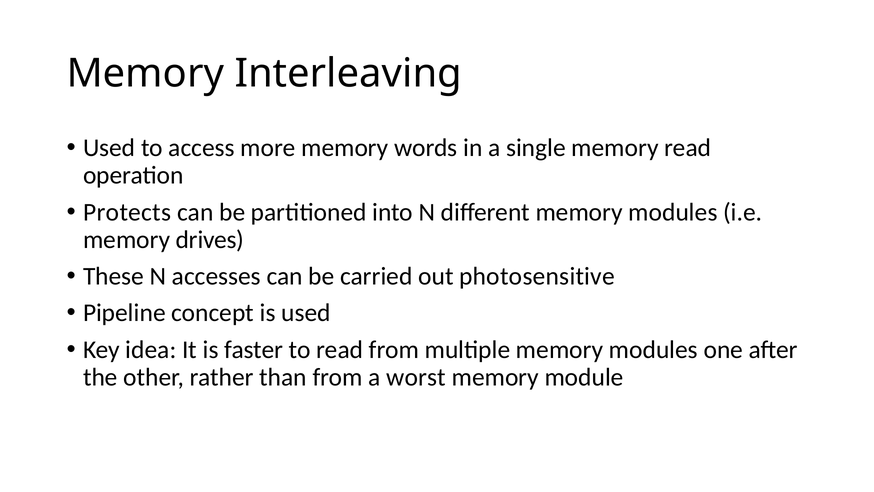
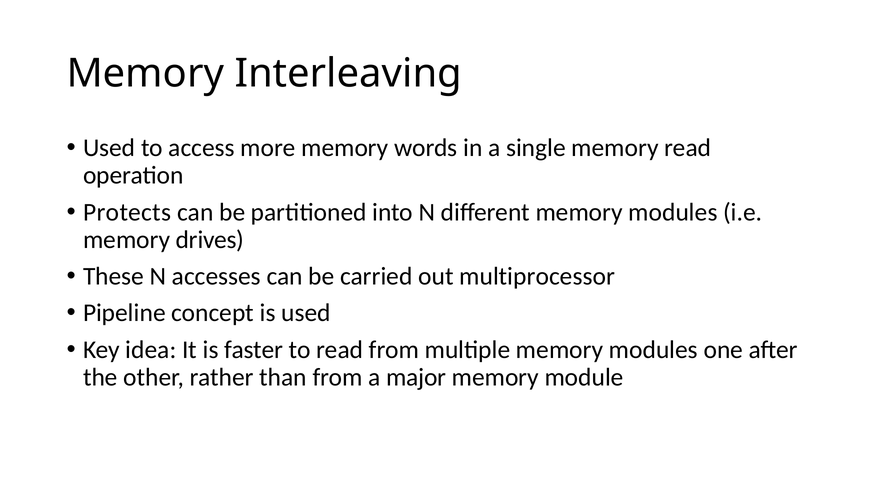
photosensitive: photosensitive -> multiprocessor (537, 276)
worst: worst -> major (416, 377)
